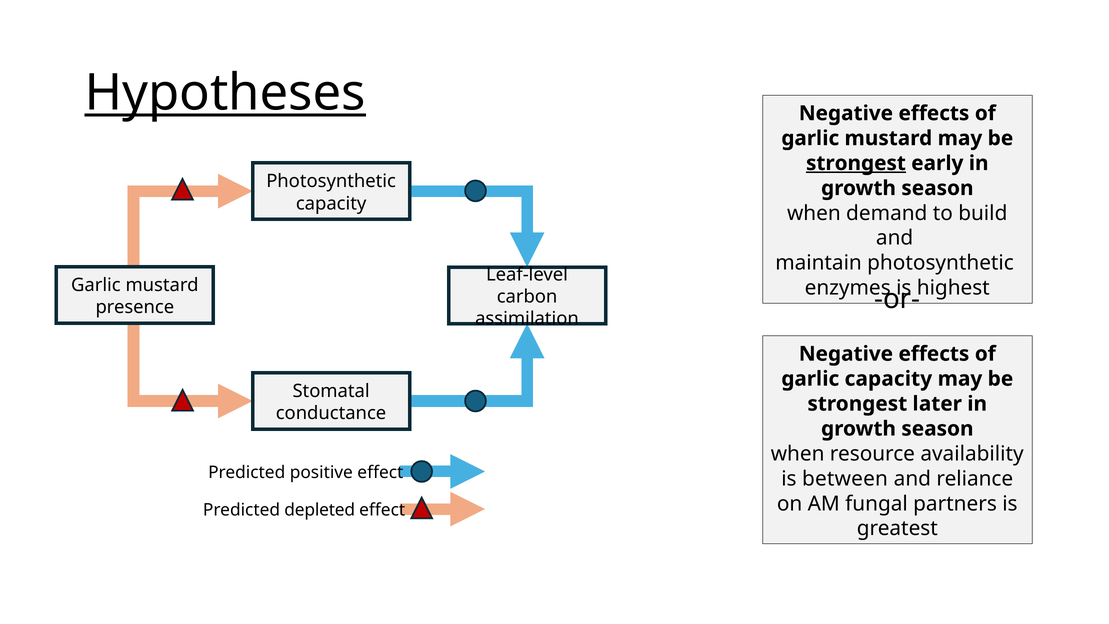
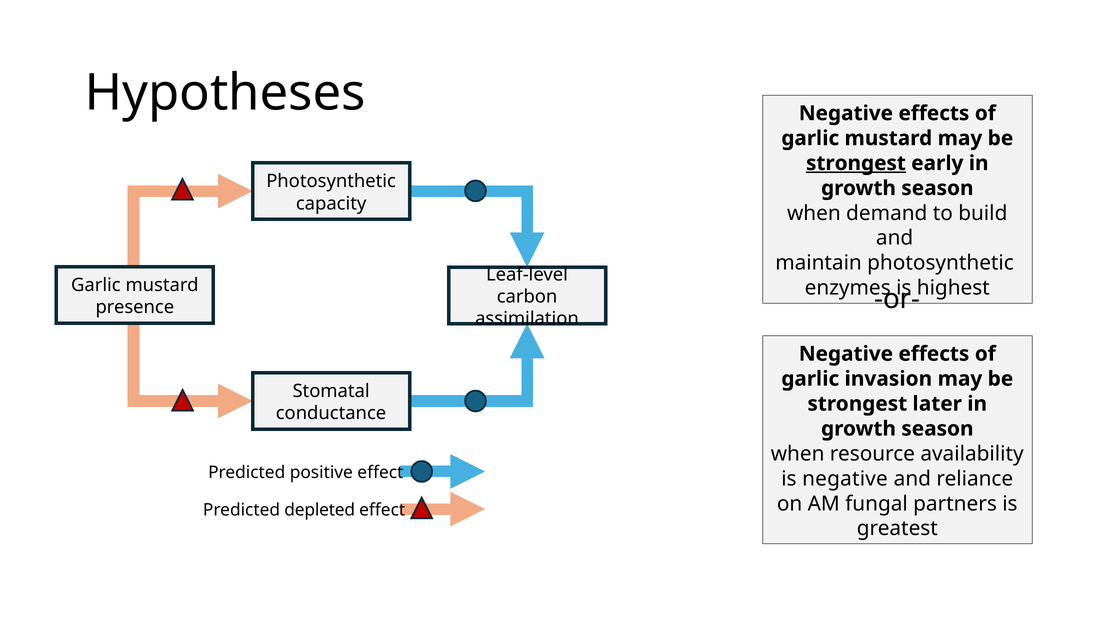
Hypotheses underline: present -> none (225, 93)
garlic capacity: capacity -> invasion (888, 379)
is between: between -> negative (845, 479)
